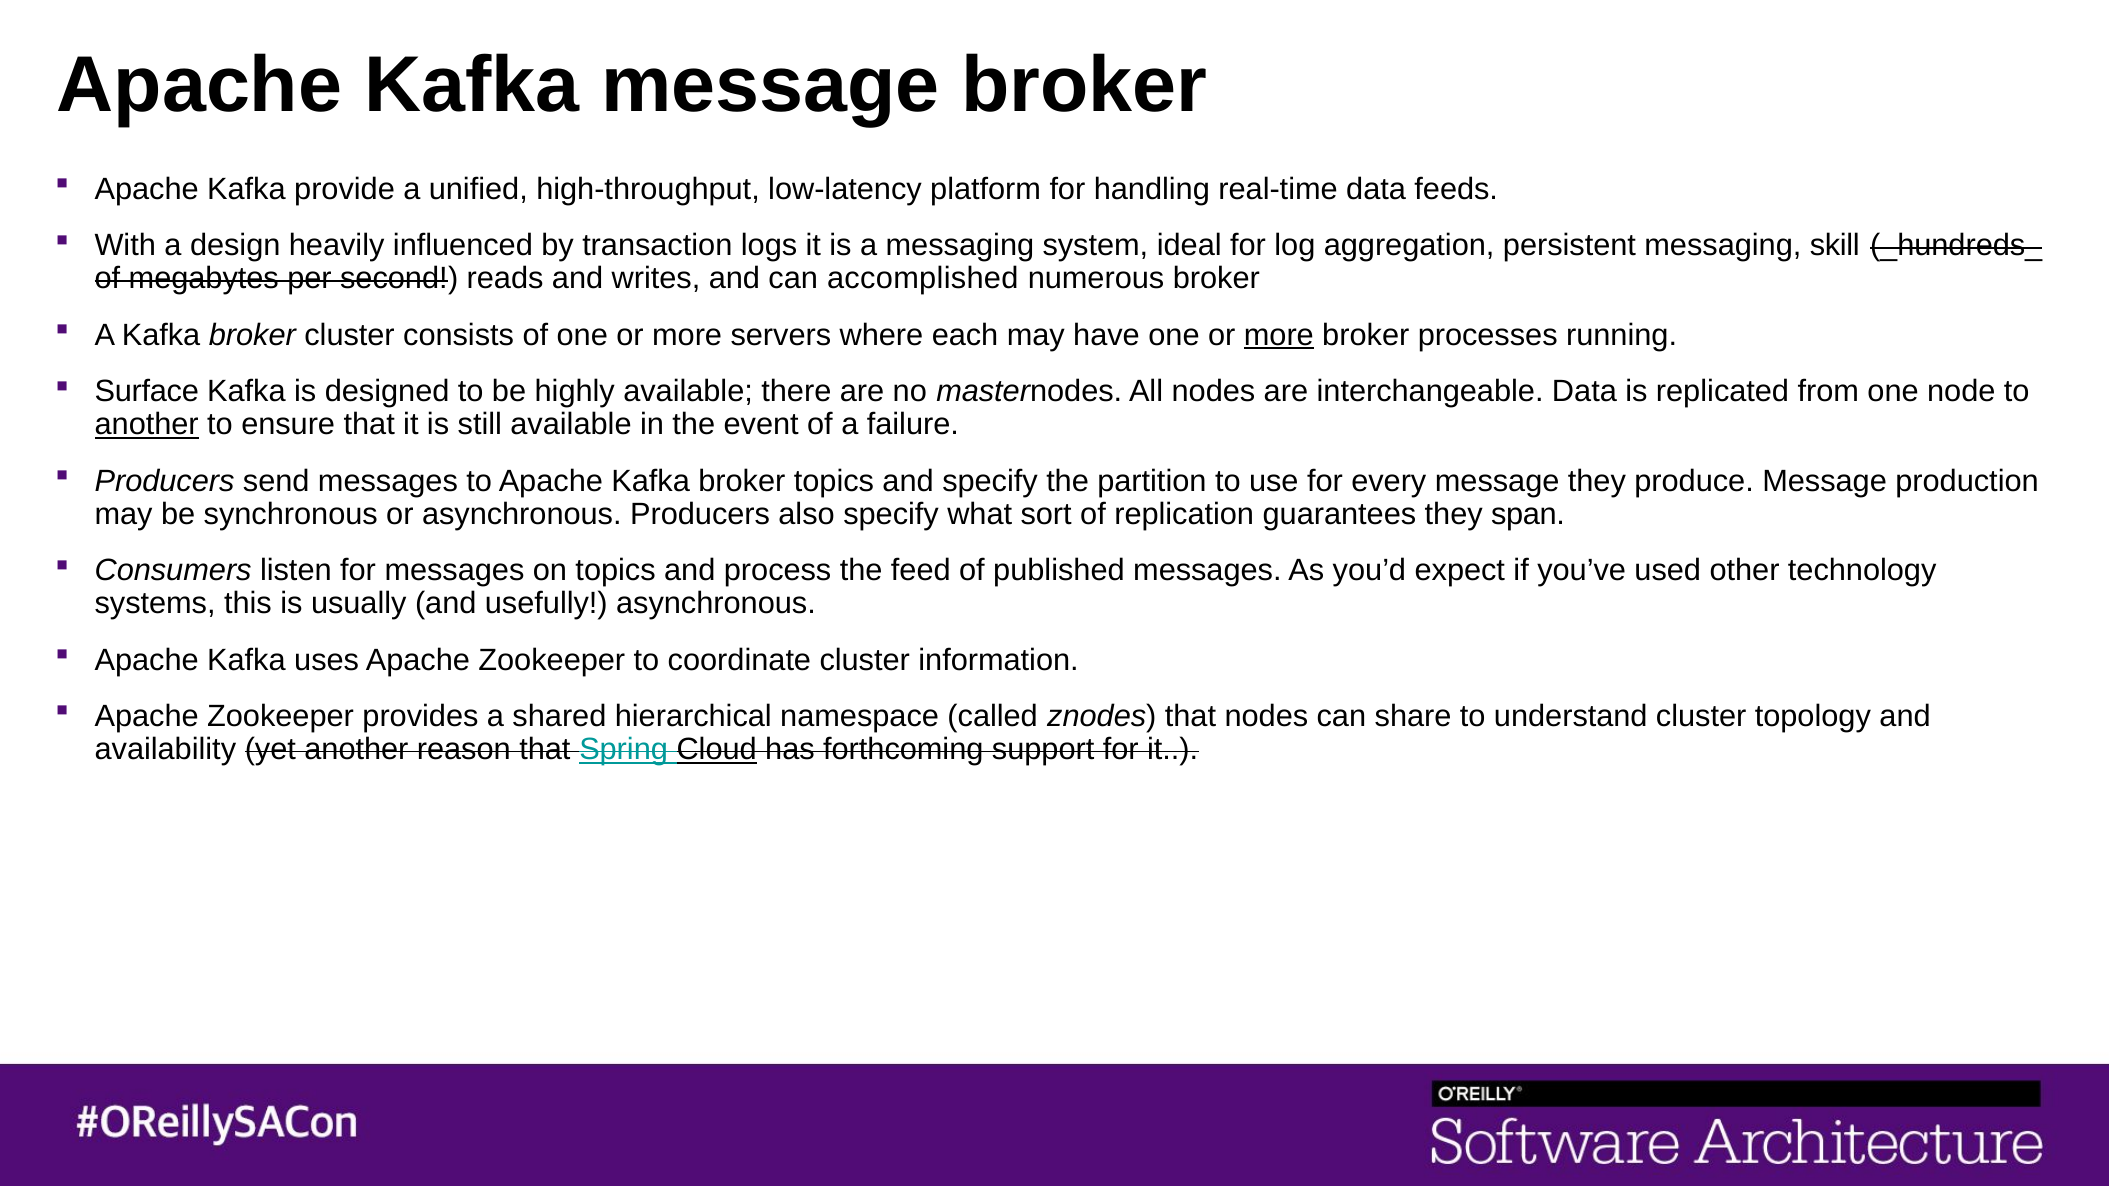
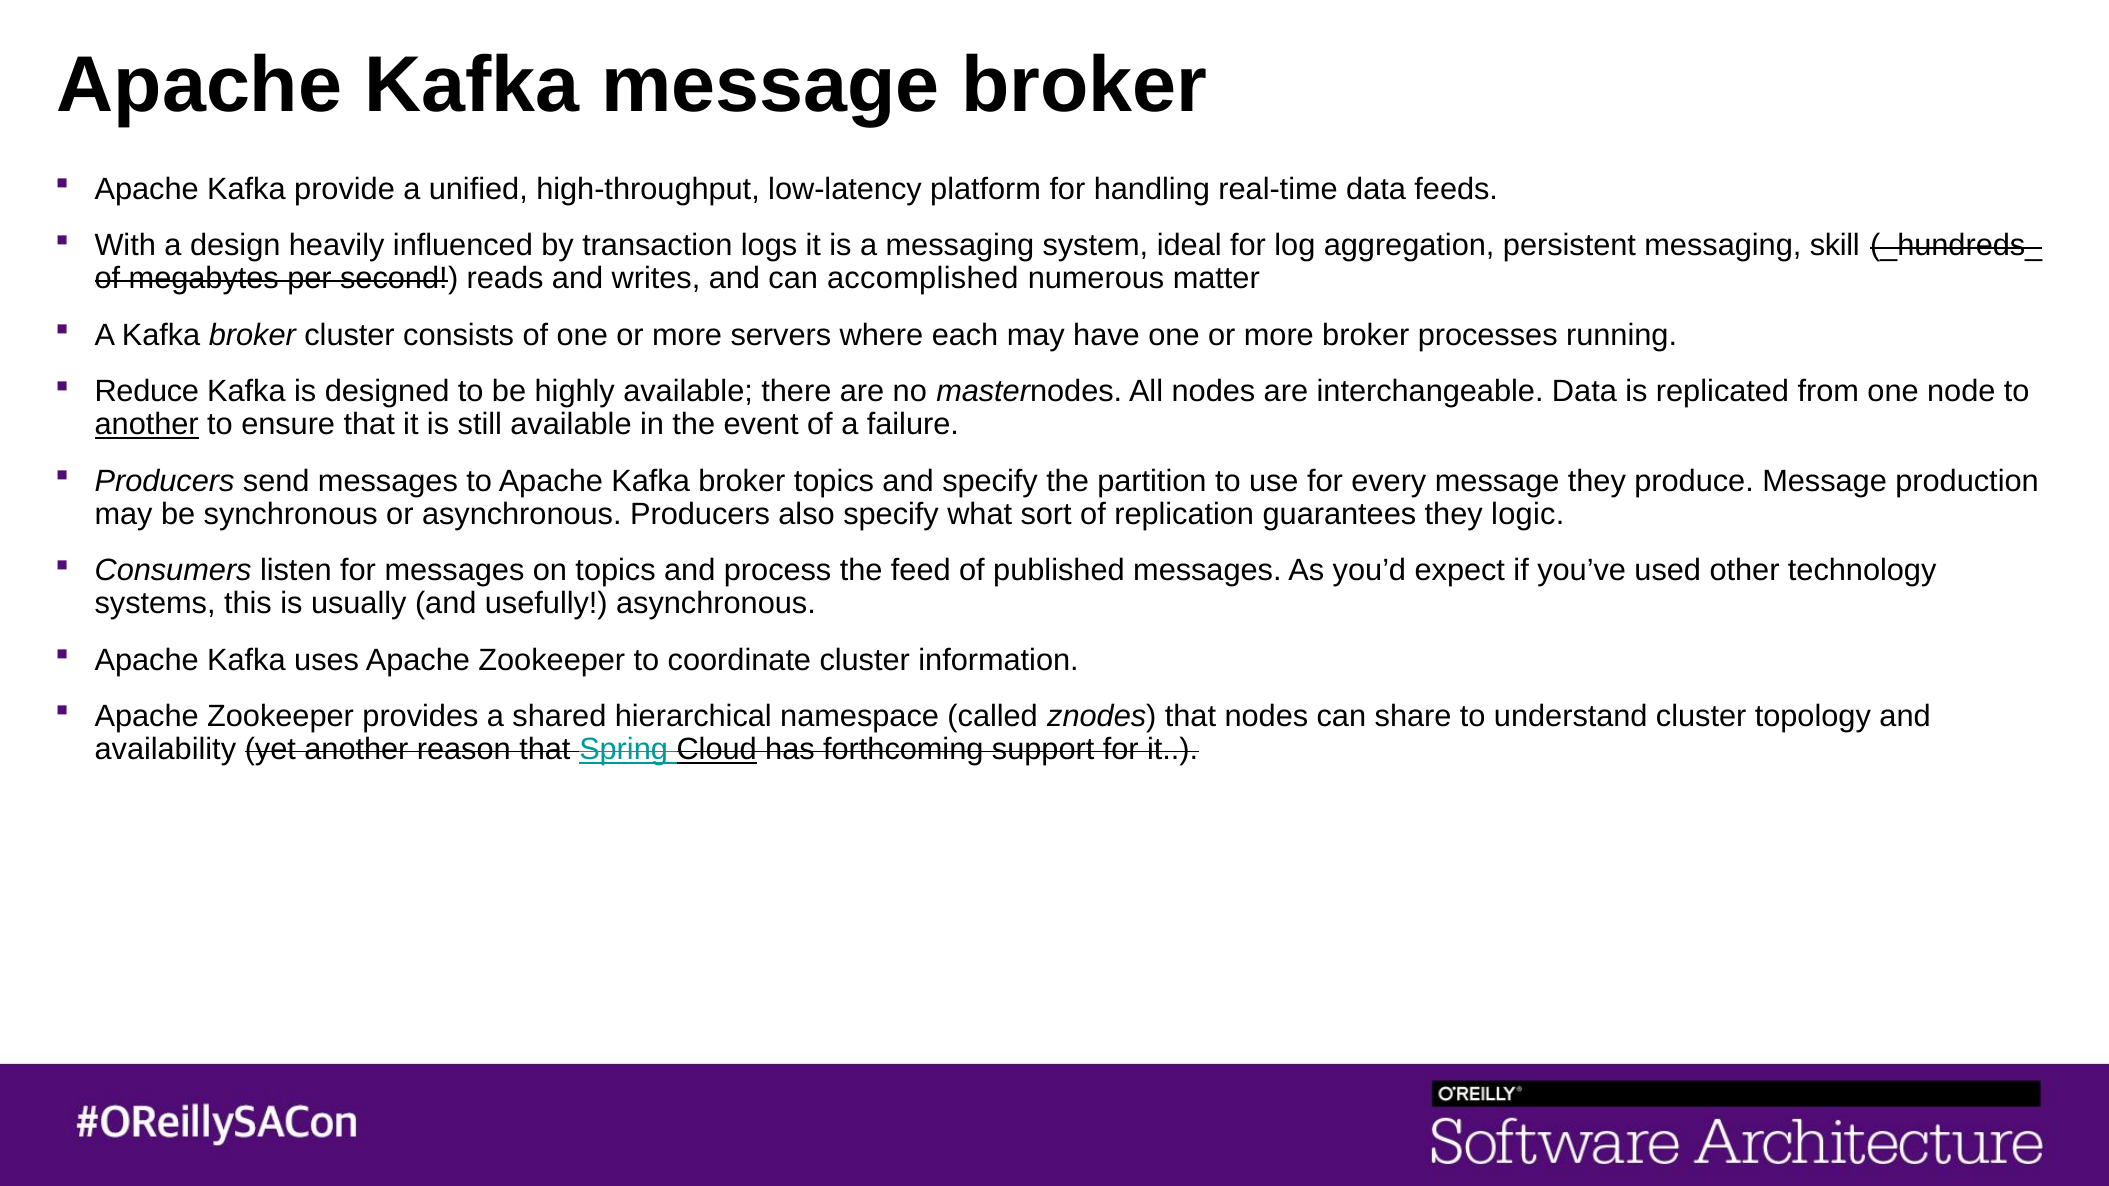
numerous broker: broker -> matter (1216, 279)
more underline: present -> none (1279, 335)
Surface: Surface -> Reduce (147, 391)
span: span -> logic (1528, 514)
